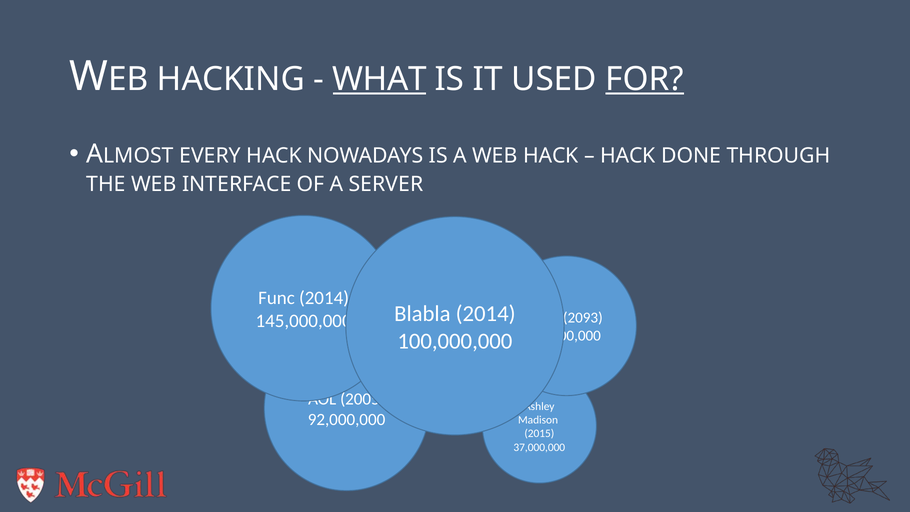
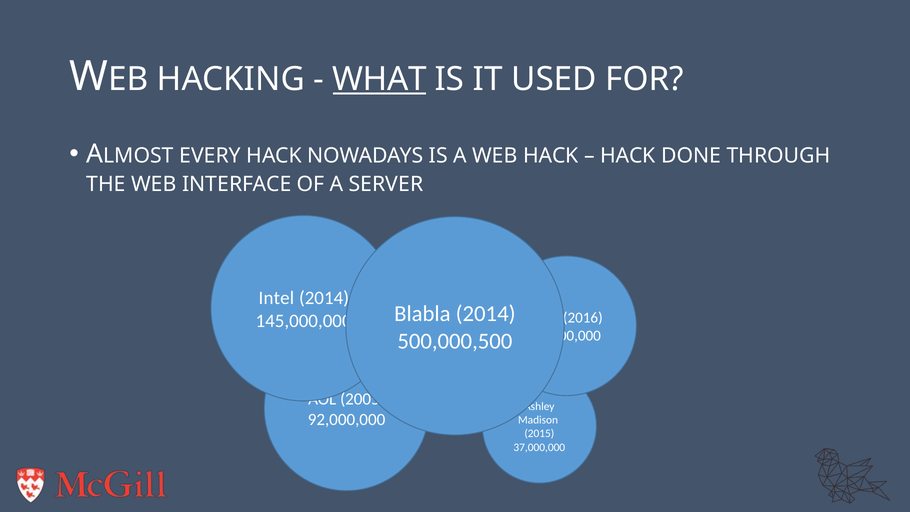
FOR underline: present -> none (645, 79)
Func: Func -> Intel (276, 298)
2093: 2093 -> 2016 (583, 318)
100,000,000: 100,000,000 -> 500,000,500 (455, 341)
